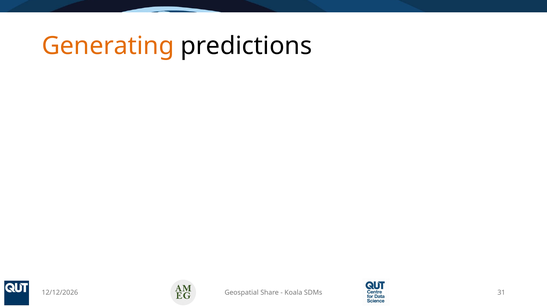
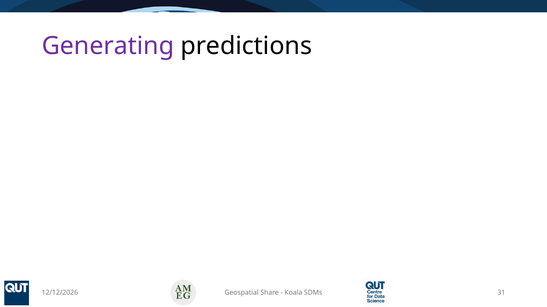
Generating colour: orange -> purple (108, 46)
